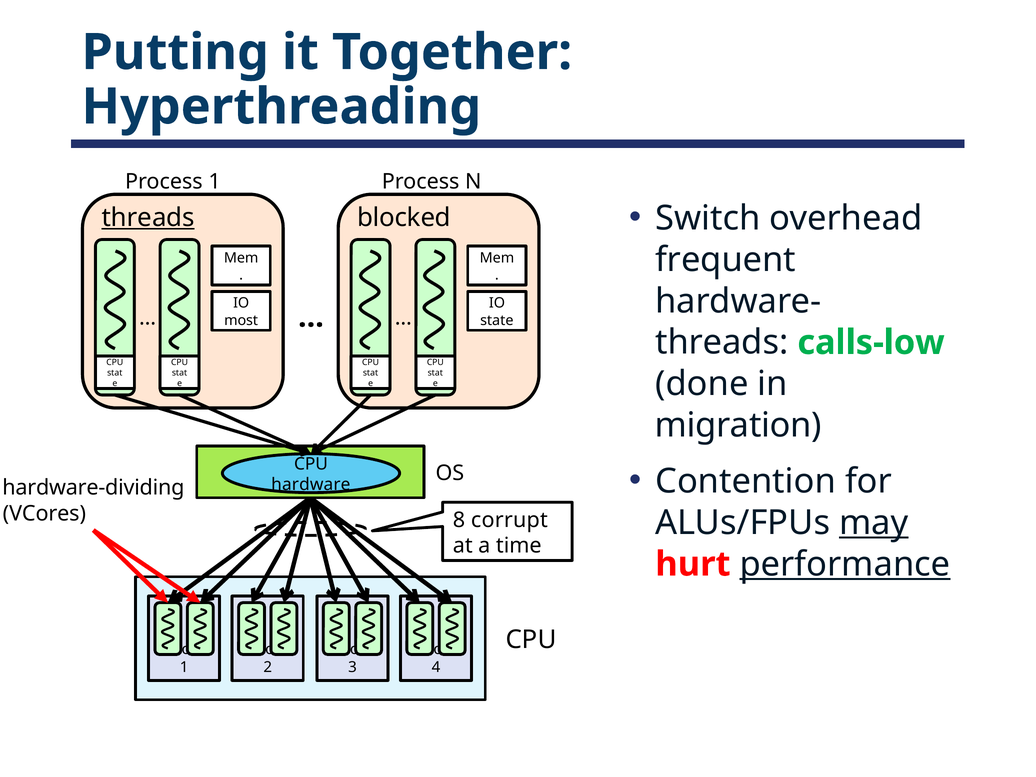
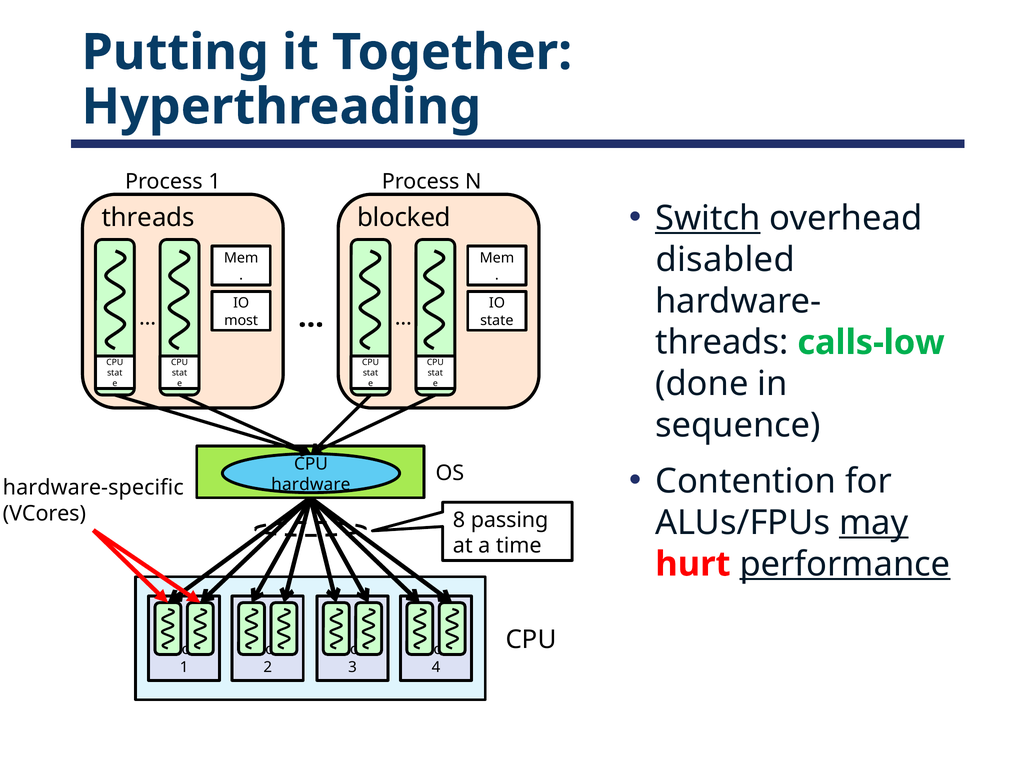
Switch underline: none -> present (708, 218)
threads underline: present -> none (148, 218)
frequent: frequent -> disabled (725, 260)
migration: migration -> sequence (738, 425)
hardware-dividing: hardware-dividing -> hardware-specific (93, 488)
corrupt: corrupt -> passing (510, 520)
